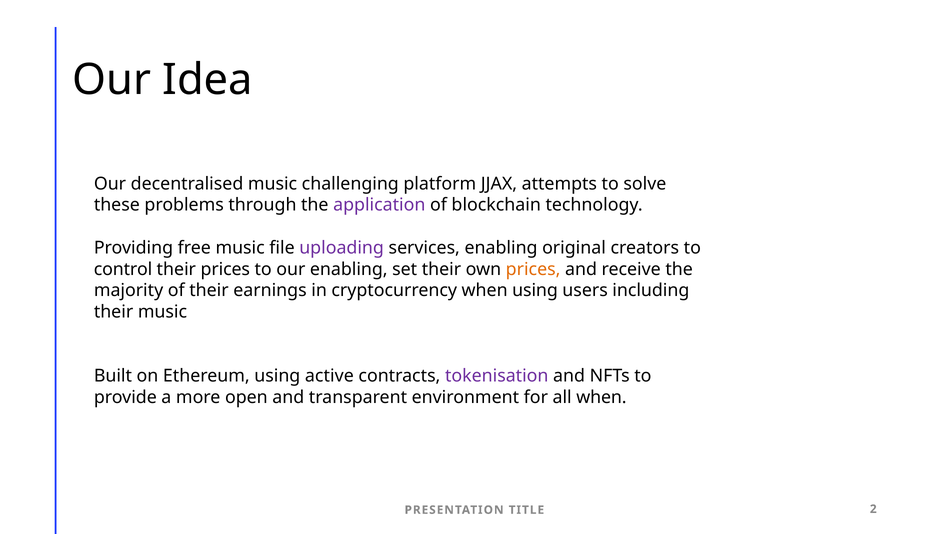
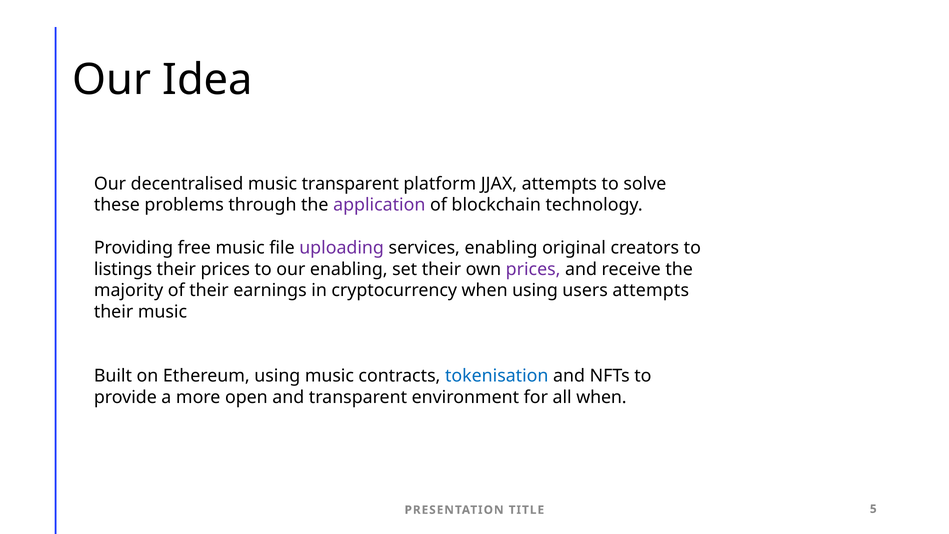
music challenging: challenging -> transparent (350, 184)
control: control -> listings (123, 269)
prices colour: orange -> purple (533, 269)
users including: including -> attempts (651, 290)
using active: active -> music (329, 376)
tokenisation colour: purple -> blue (497, 376)
2: 2 -> 5 (873, 509)
